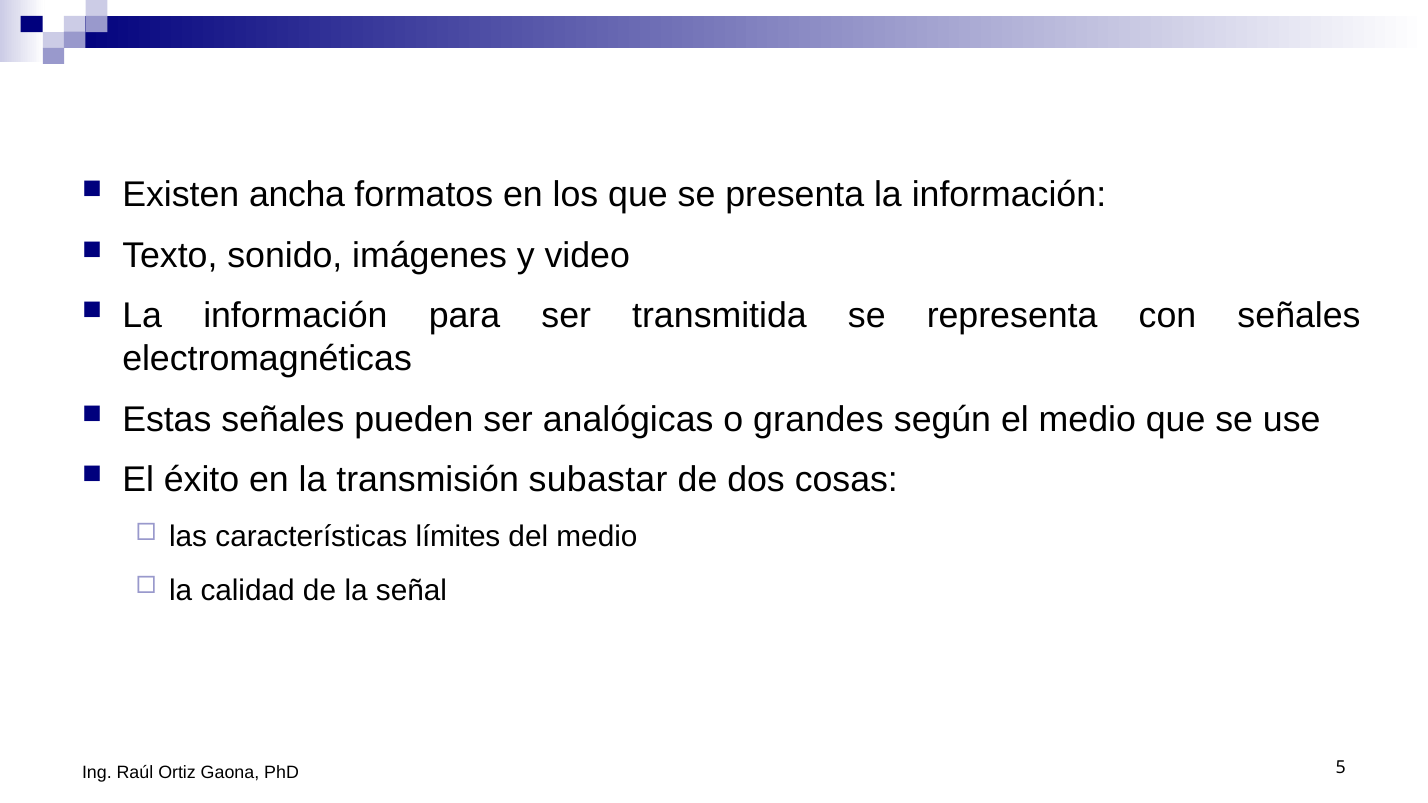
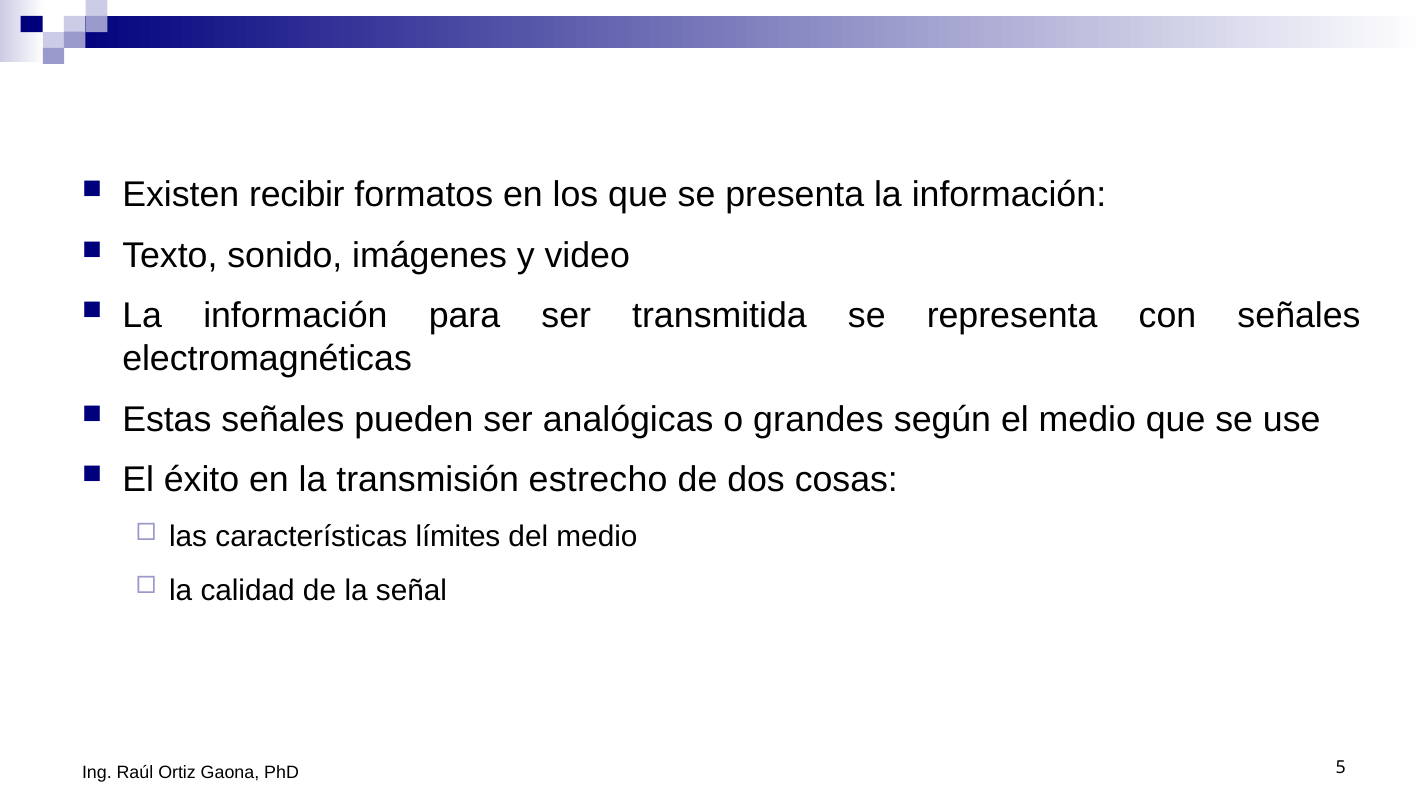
ancha: ancha -> recibir (297, 195)
subastar: subastar -> estrecho (598, 480)
